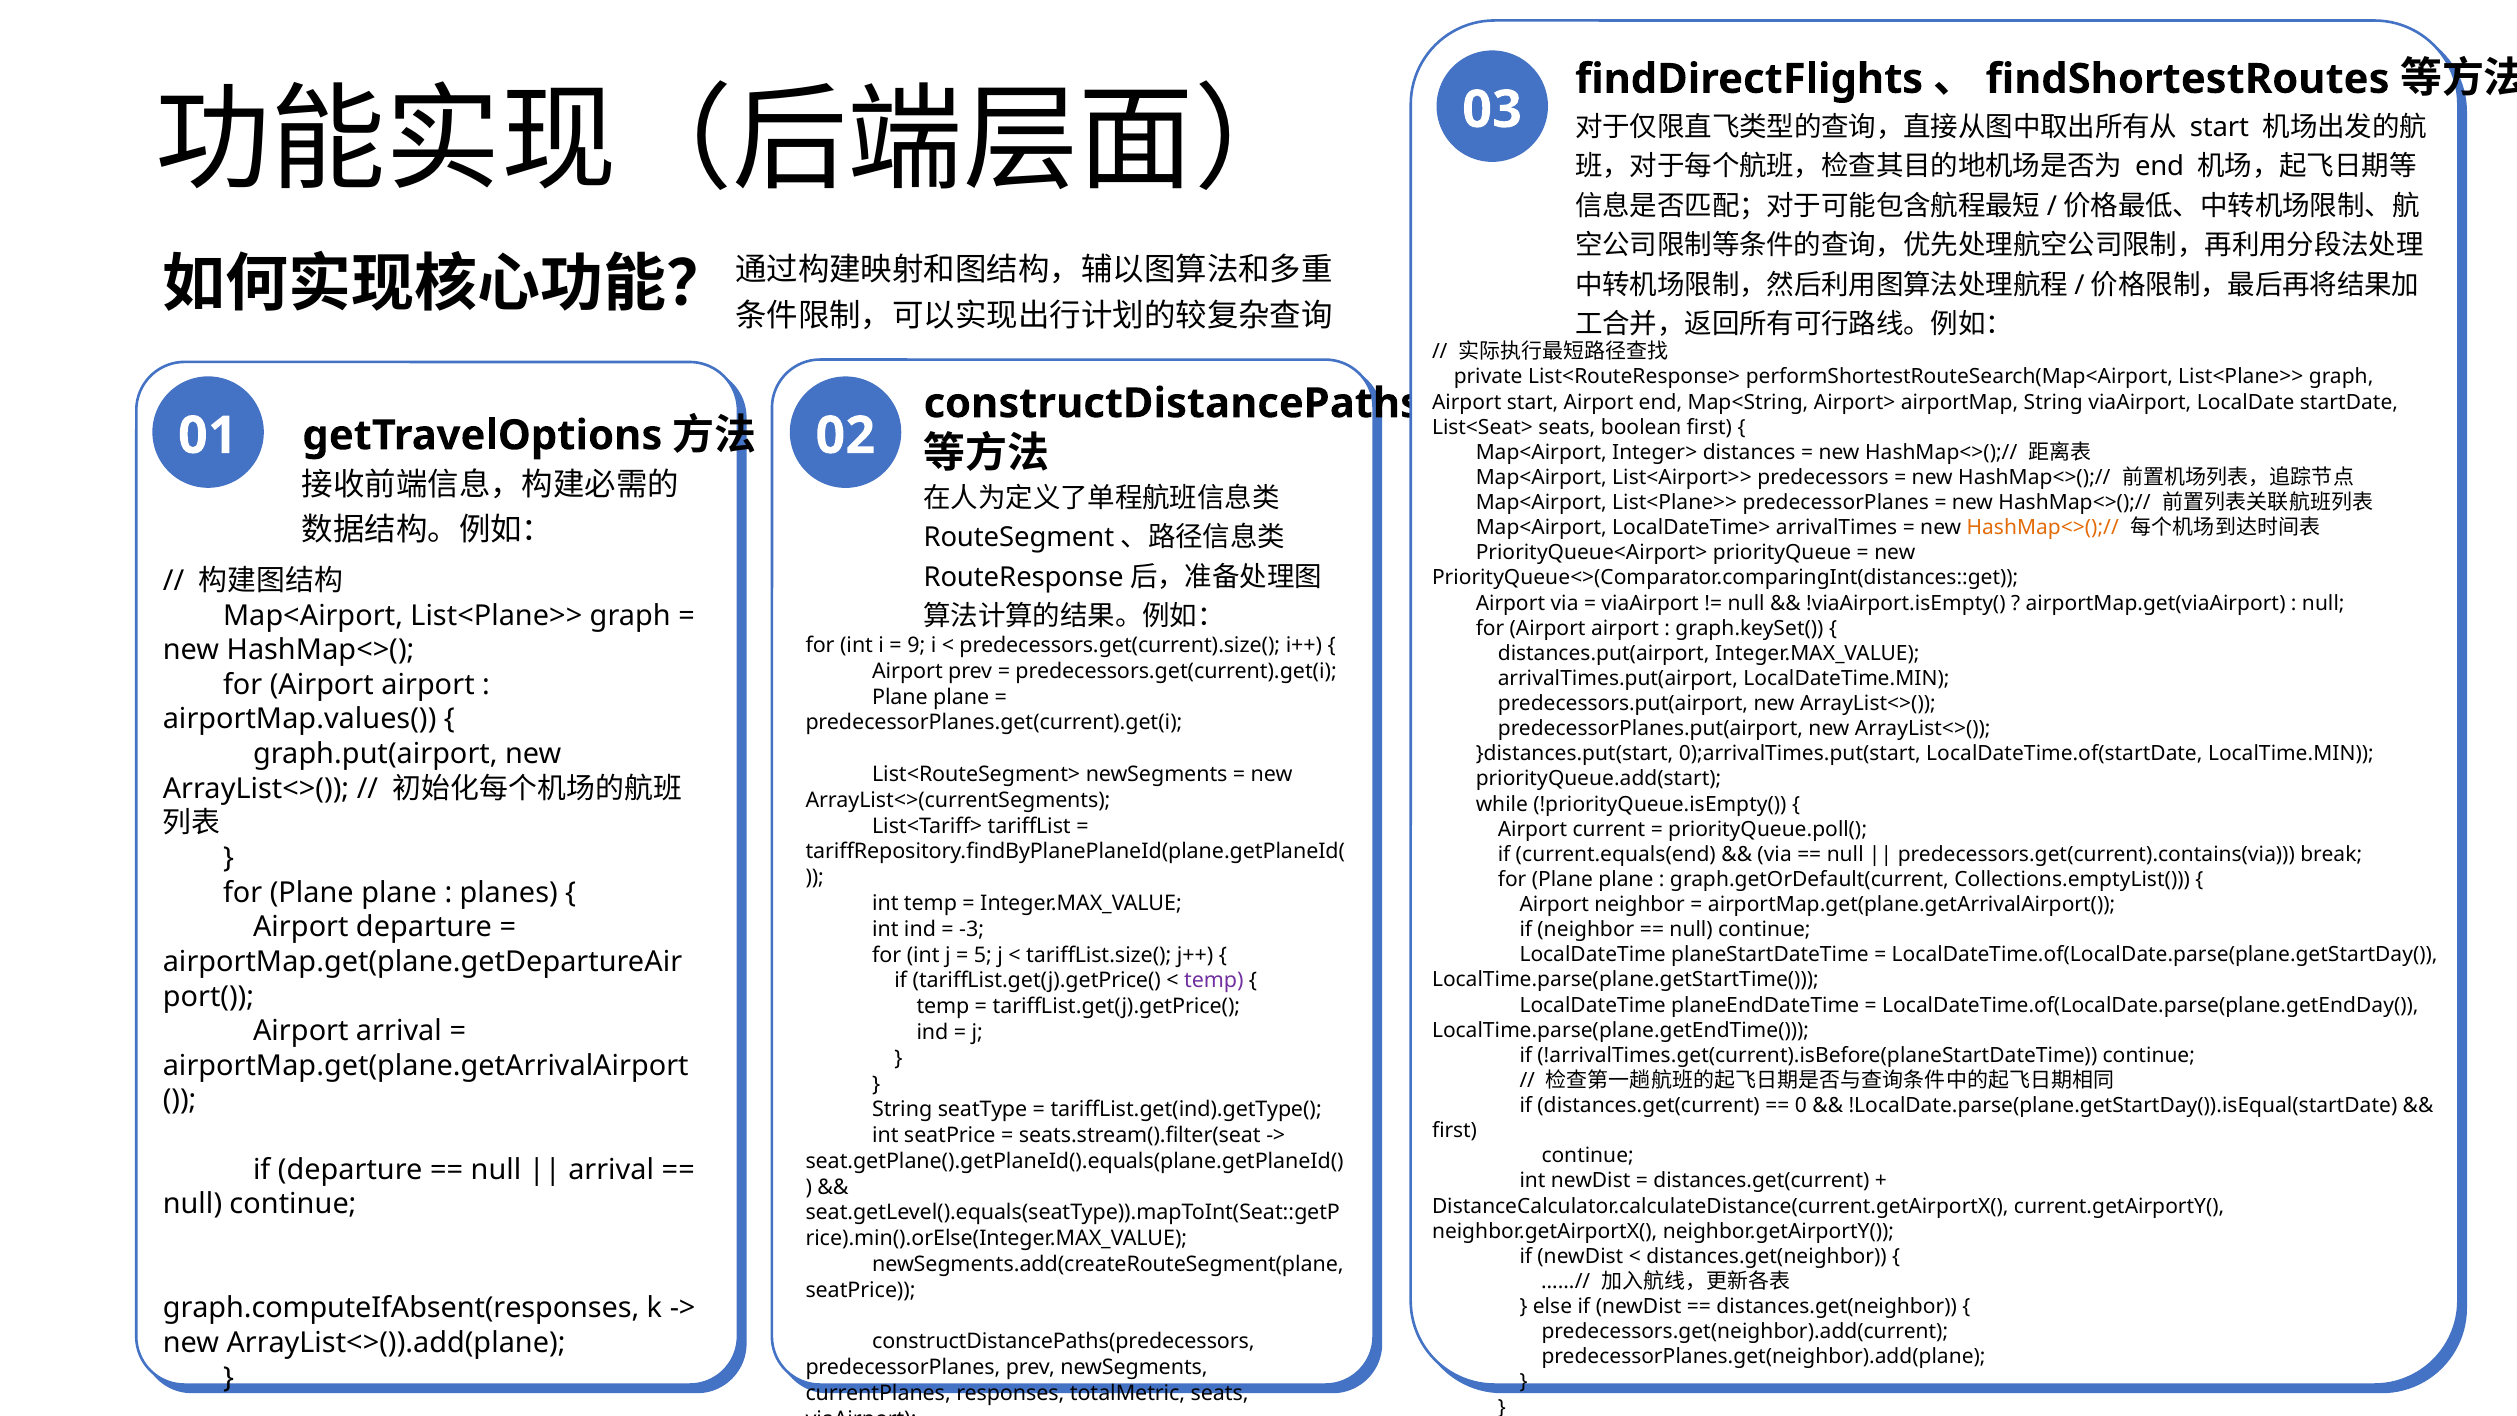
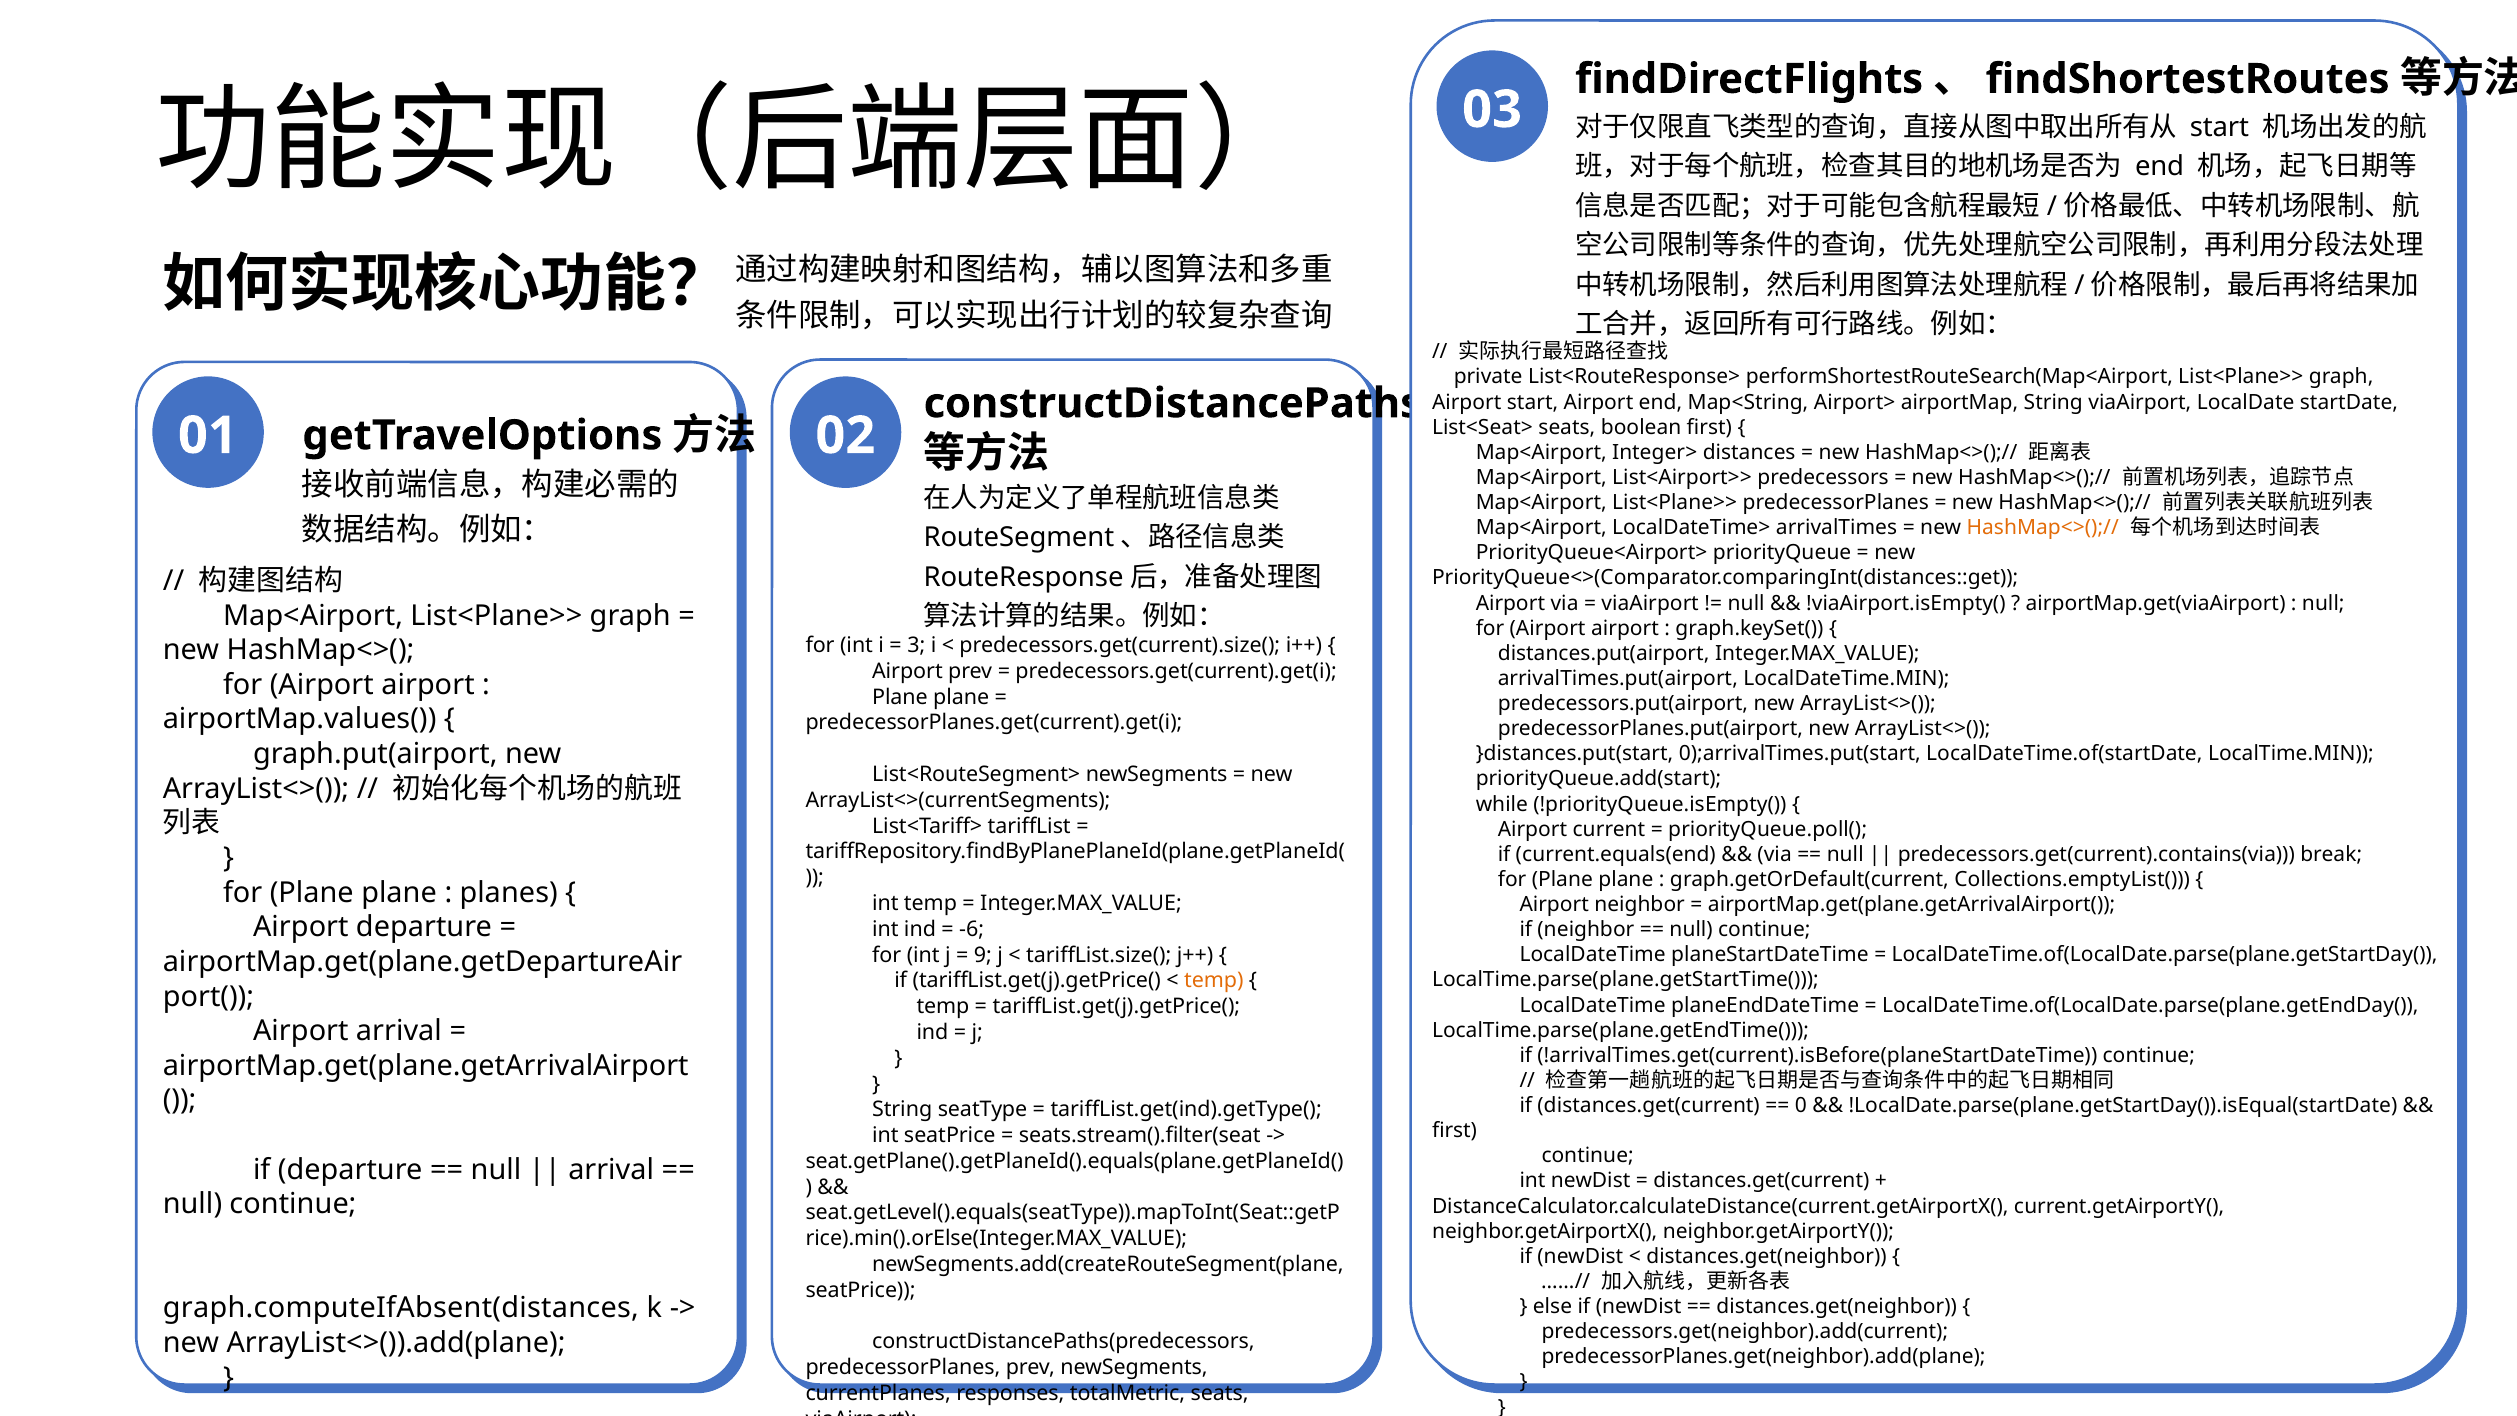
9: 9 -> 3 (916, 645)
-3: -3 -> -6 (972, 929)
5: 5 -> 9 (983, 955)
temp colour: purple -> orange (1214, 981)
graph.computeIfAbsent(responses: graph.computeIfAbsent(responses -> graph.computeIfAbsent(distances (401, 1308)
